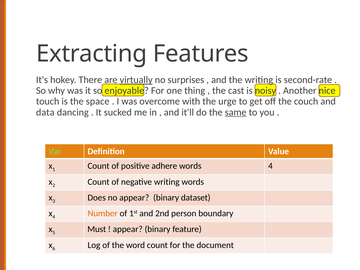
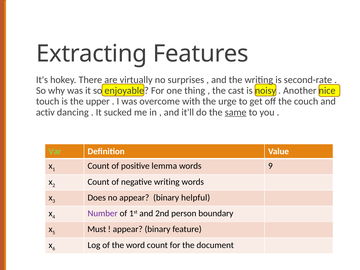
virtually underline: present -> none (136, 80)
space: space -> upper (98, 101)
data: data -> activ (45, 112)
adhere: adhere -> lemma (164, 166)
words 4: 4 -> 9 (270, 166)
dataset: dataset -> helpful (196, 198)
Number colour: orange -> purple (103, 213)
